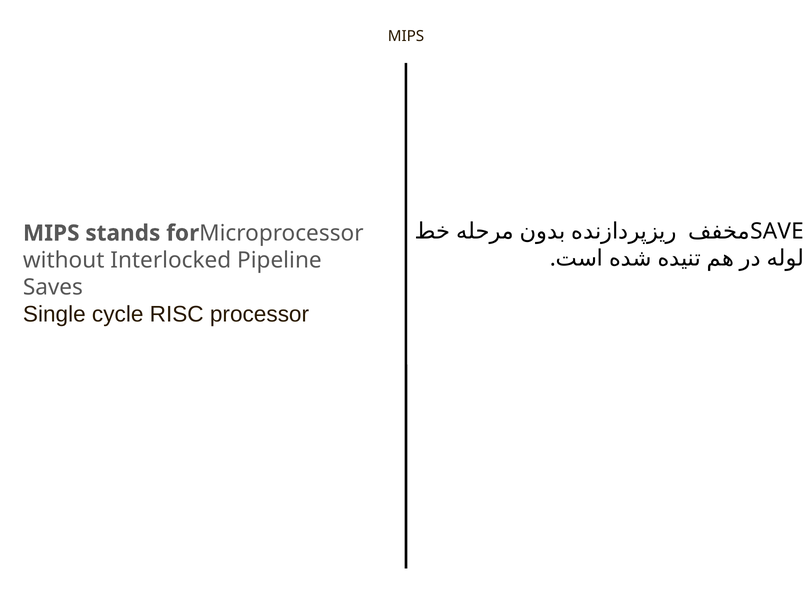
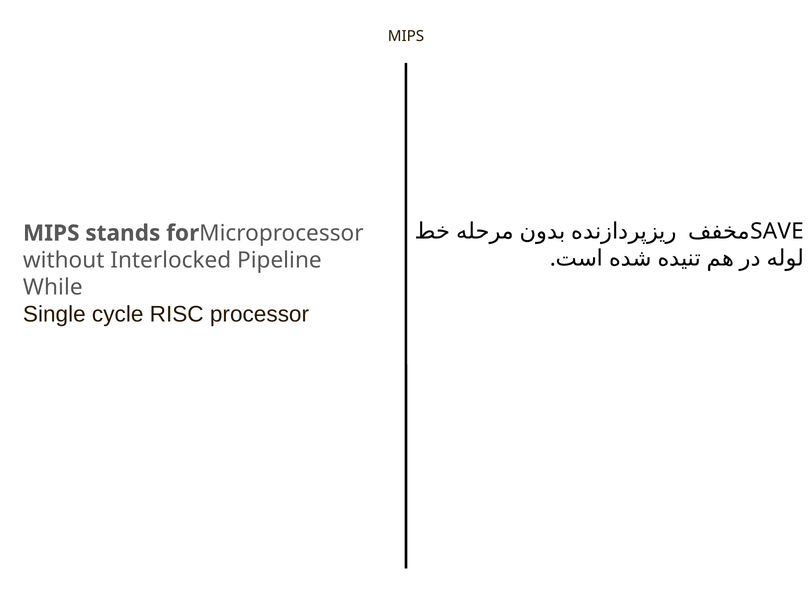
Saves: Saves -> While (53, 287)
